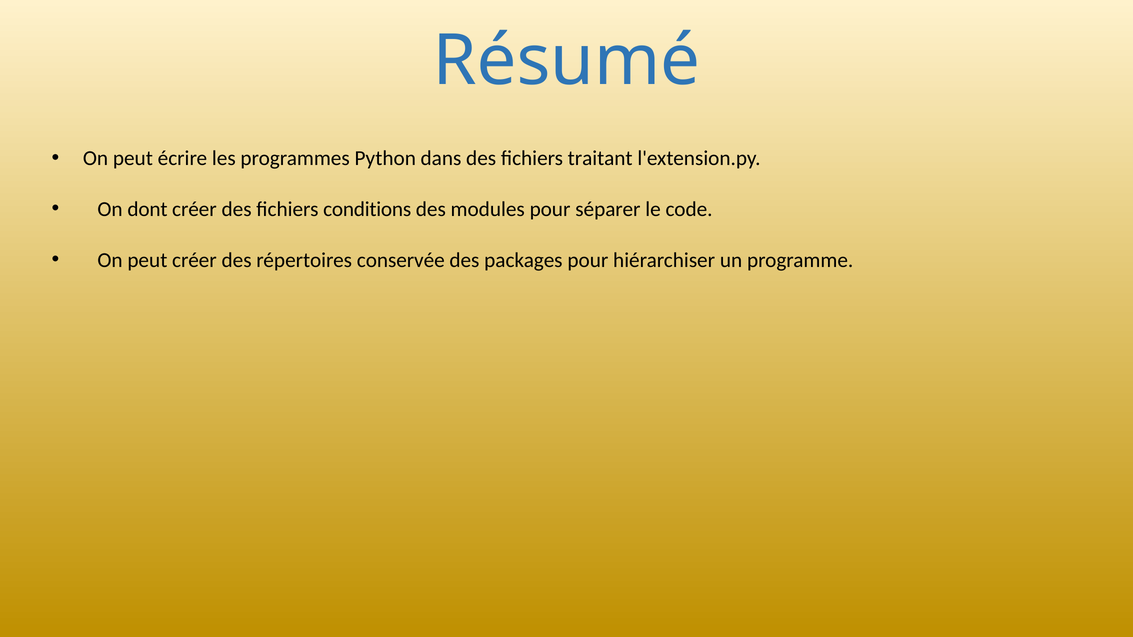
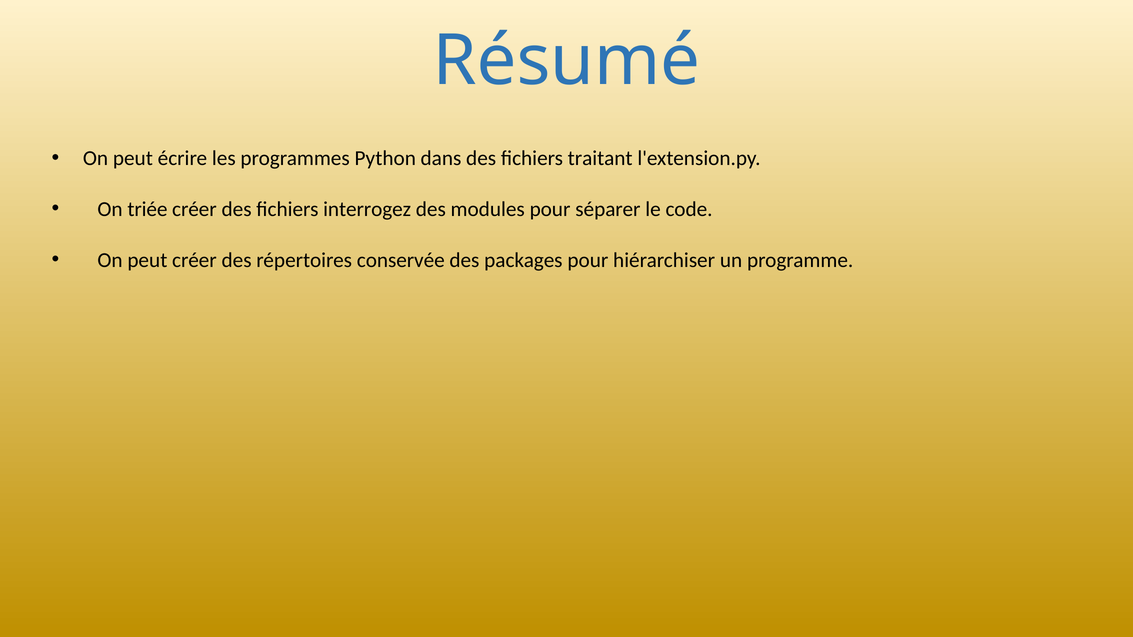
dont: dont -> triée (147, 209)
conditions: conditions -> interrogez (367, 209)
